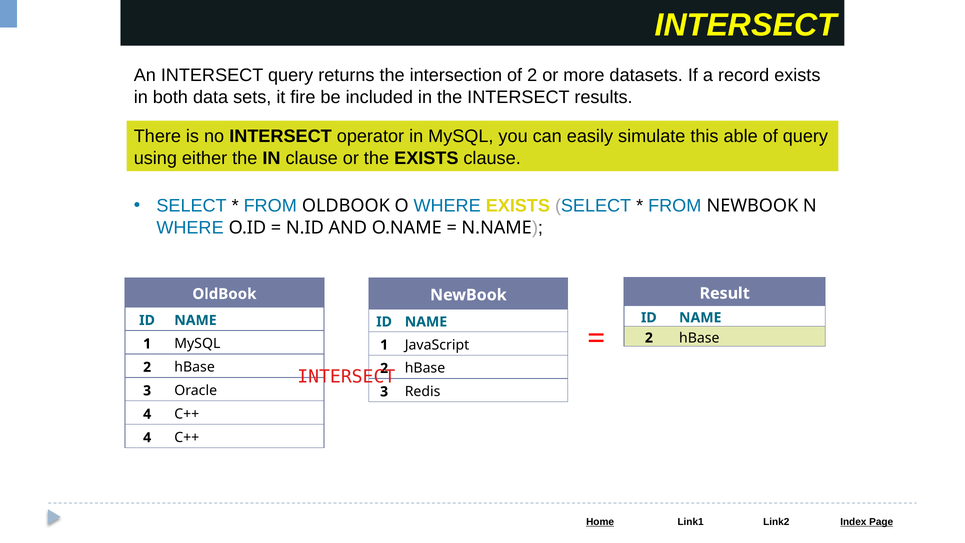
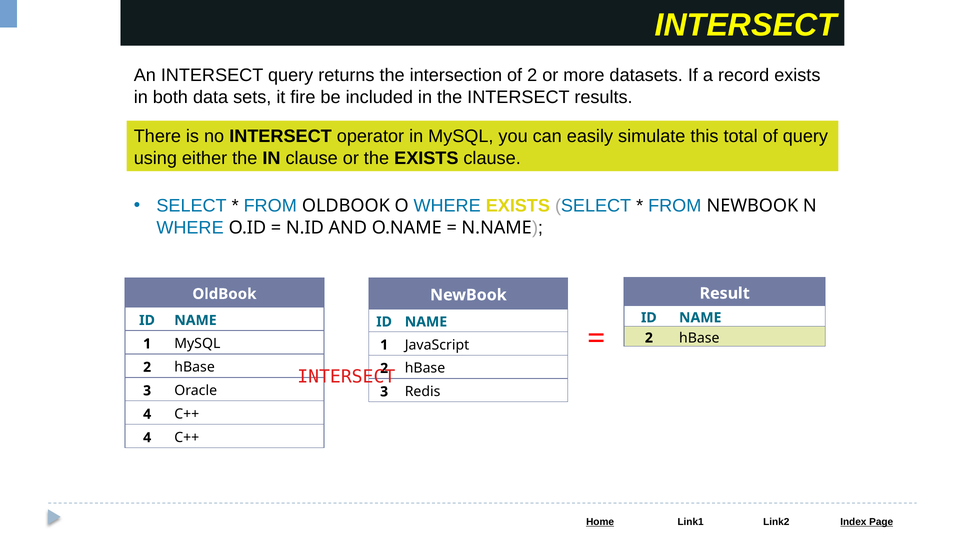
able: able -> total (741, 136)
